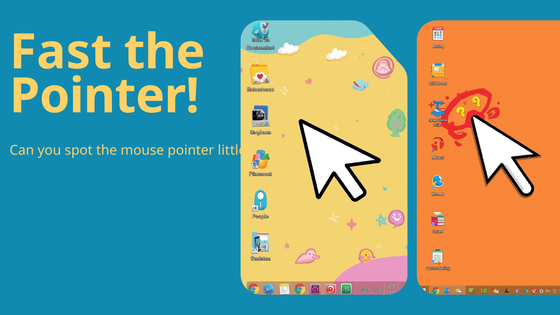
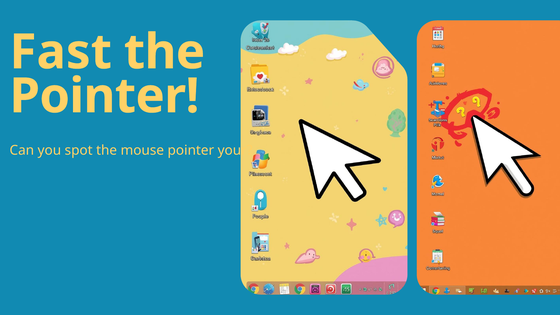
little: little -> your (235, 150)
